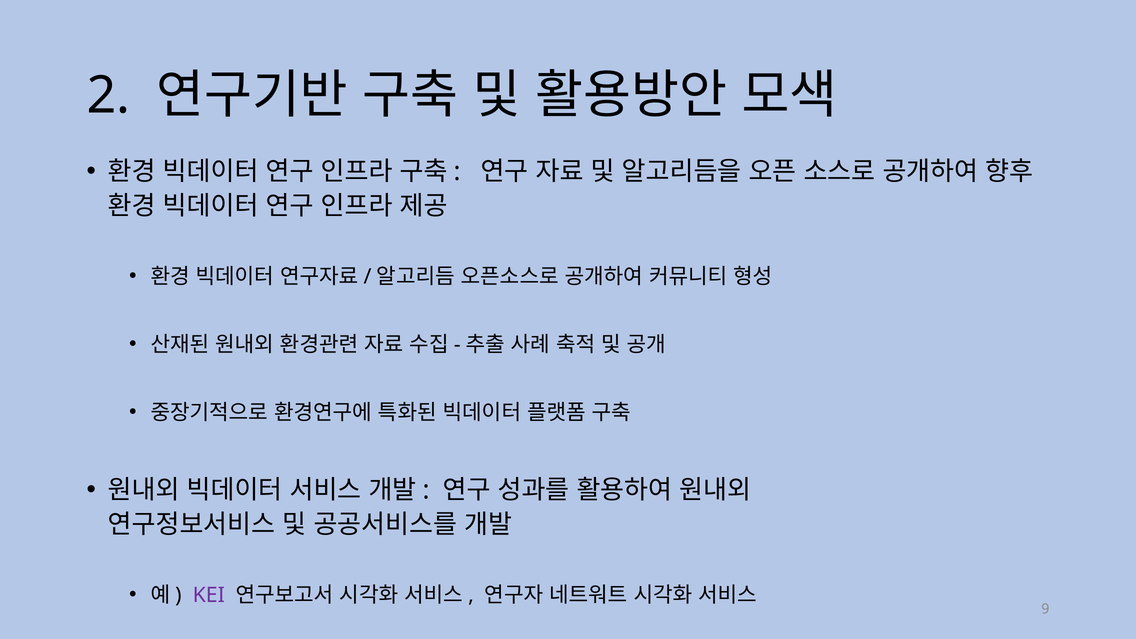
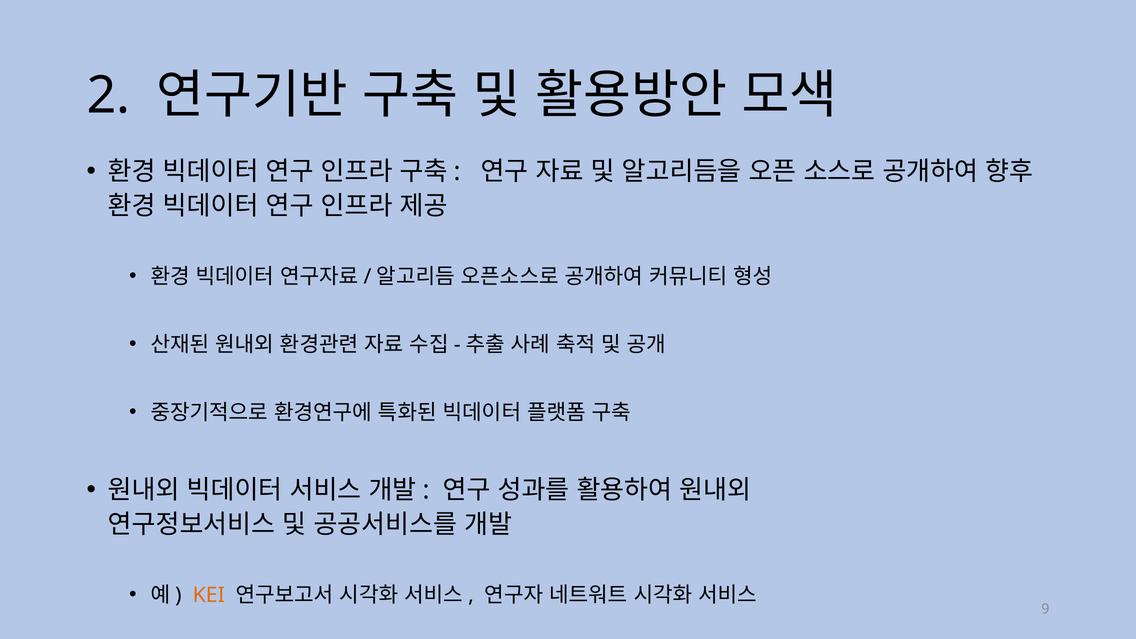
KEI colour: purple -> orange (209, 595)
